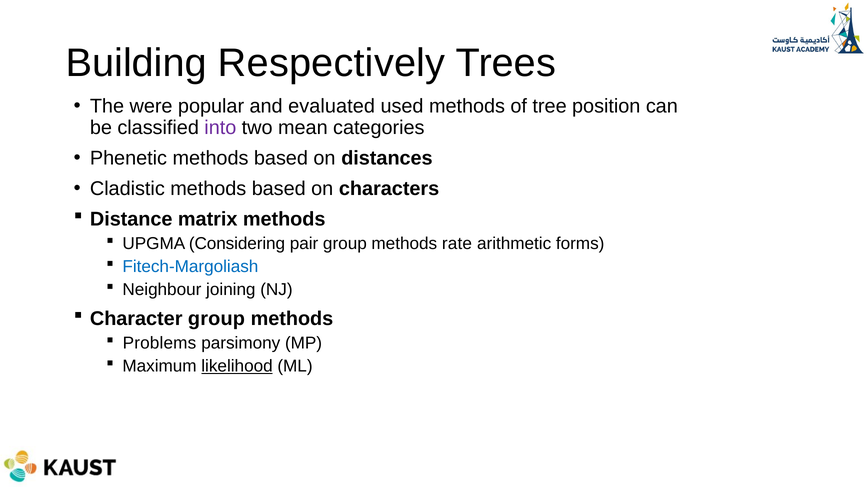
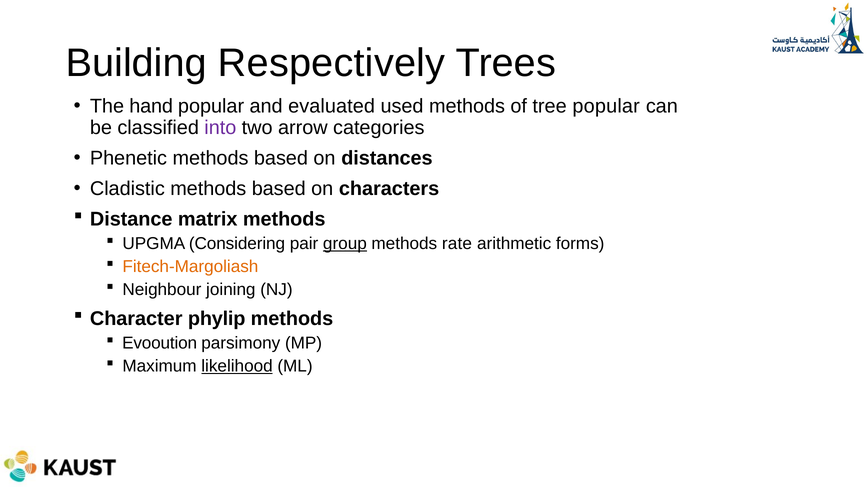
were: were -> hand (151, 106)
tree position: position -> popular (606, 106)
mean: mean -> arrow (303, 127)
group underline: none -> present (345, 243)
Fitech-Margoliash colour: blue -> orange (190, 266)
Character group: group -> phylip (217, 318)
Problems: Problems -> Evooution (160, 343)
